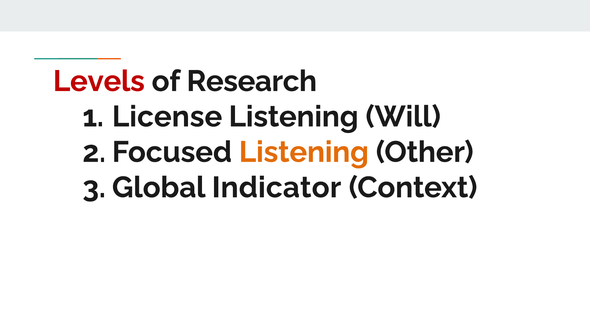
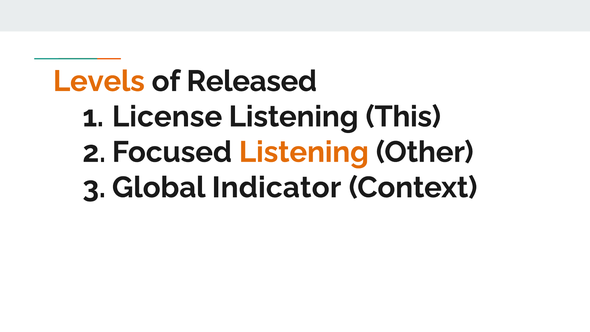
Levels colour: red -> orange (99, 81)
Research: Research -> Released (252, 81)
Will: Will -> This (403, 117)
